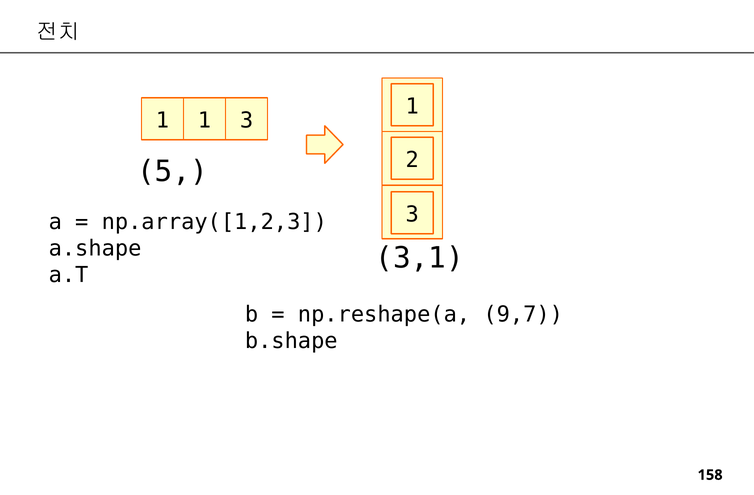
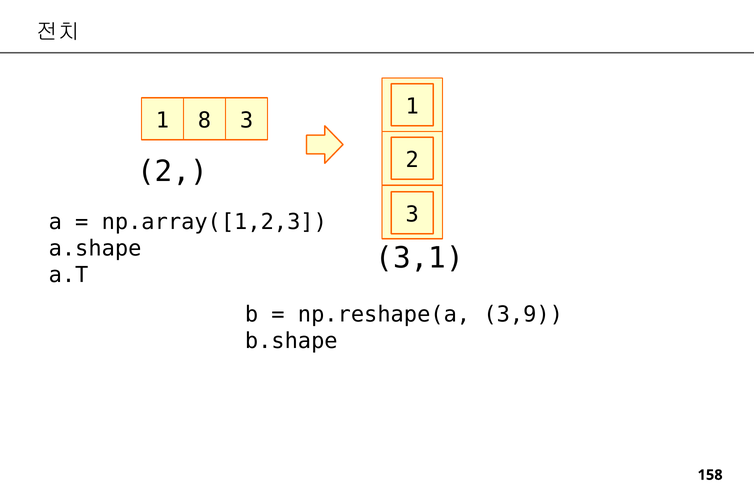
1 1: 1 -> 8 (204, 120)
5: 5 -> 2 (173, 172)
9,7: 9,7 -> 3,9 (523, 315)
